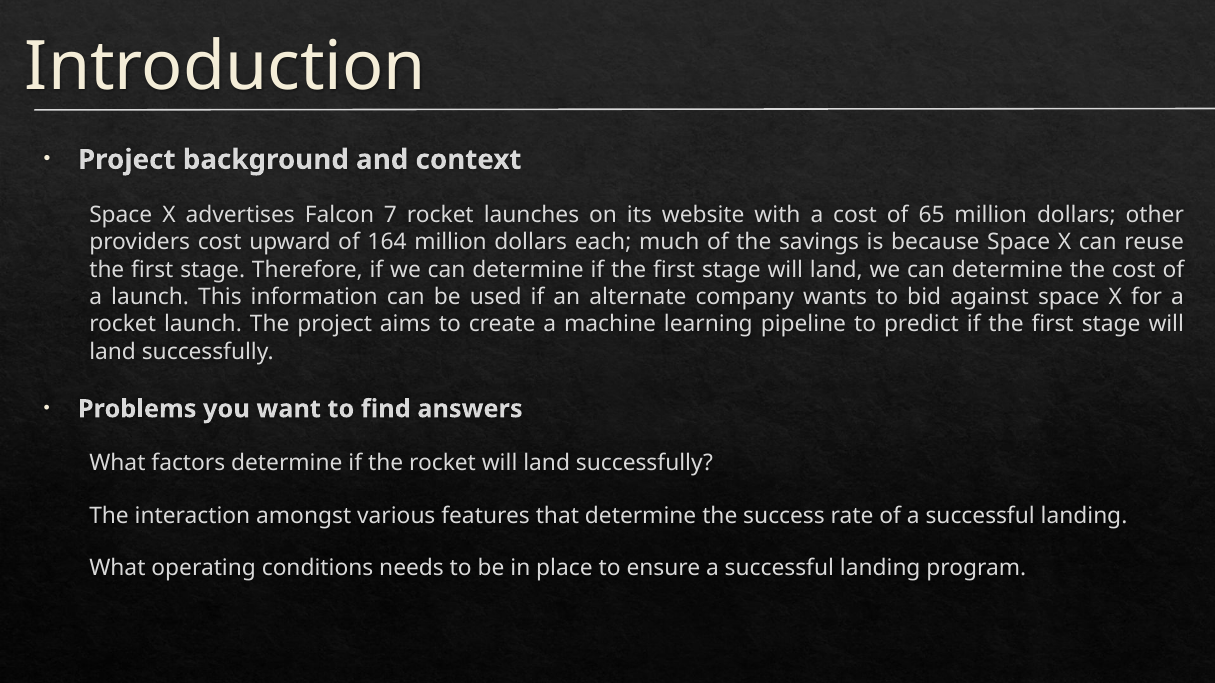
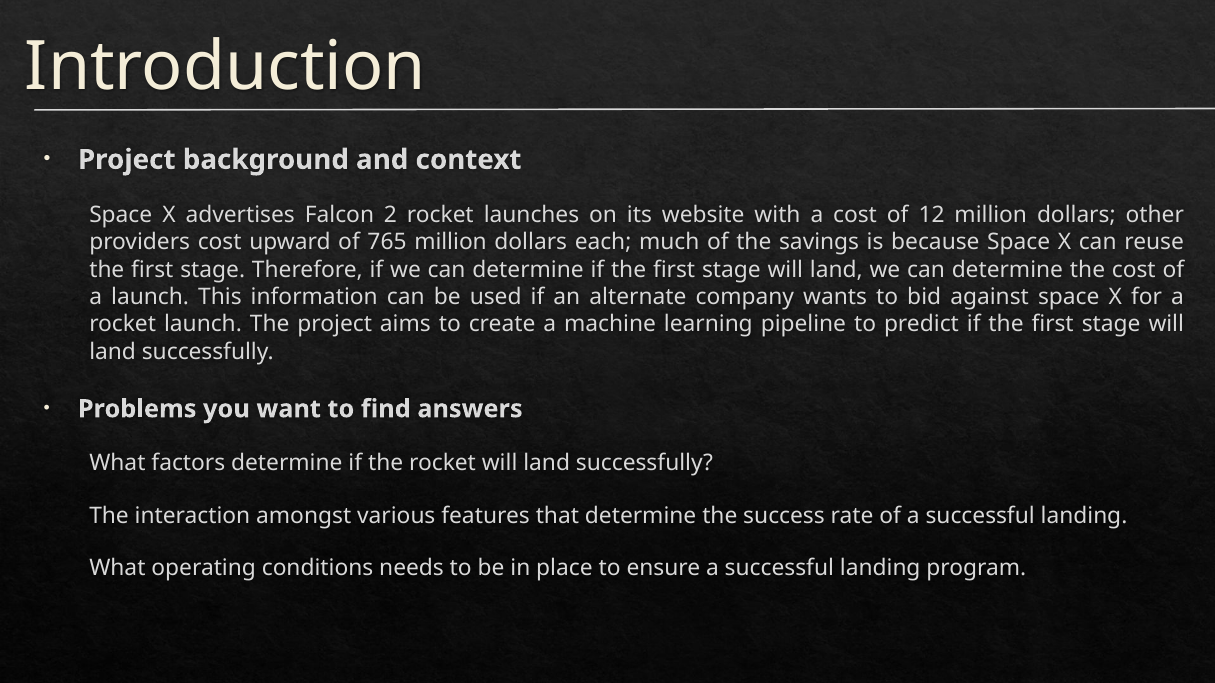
7: 7 -> 2 (390, 215)
65: 65 -> 12 (932, 215)
164: 164 -> 765 (387, 242)
